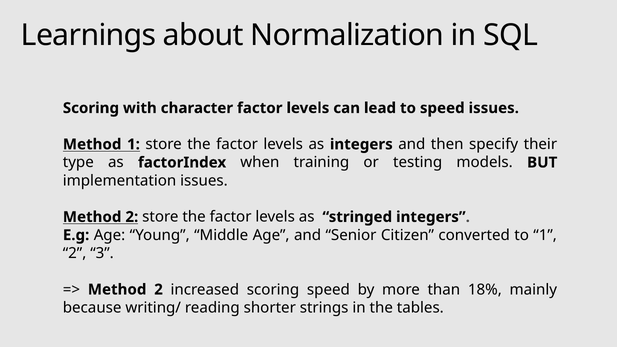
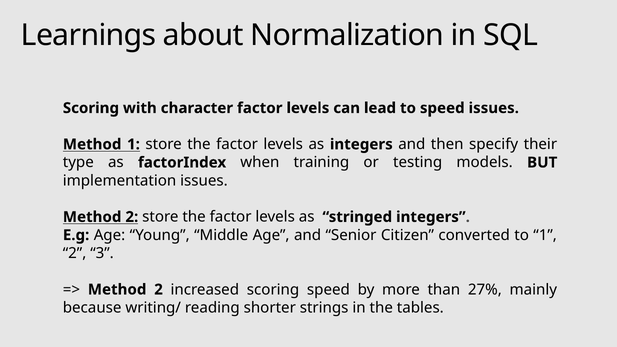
18%: 18% -> 27% (485, 290)
